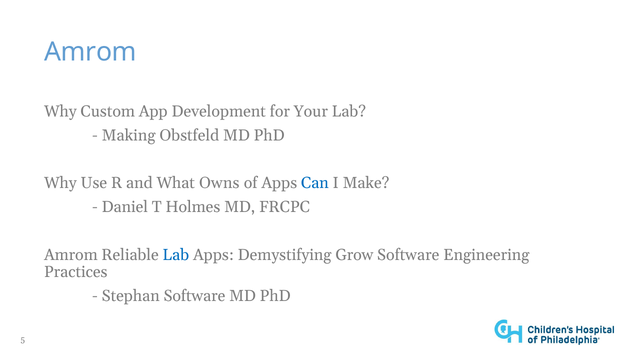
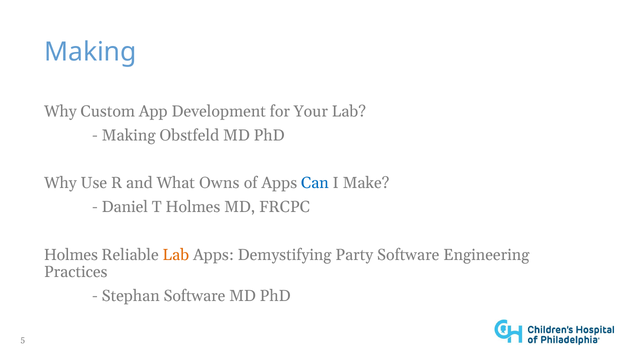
Amrom: Amrom -> Making (90, 52)
Amrom: Amrom -> Holmes (71, 255)
Lab colour: blue -> orange (176, 255)
Grow: Grow -> Party (354, 255)
